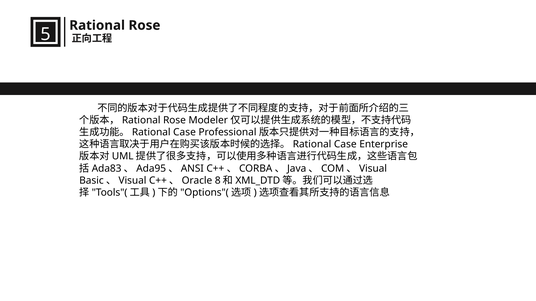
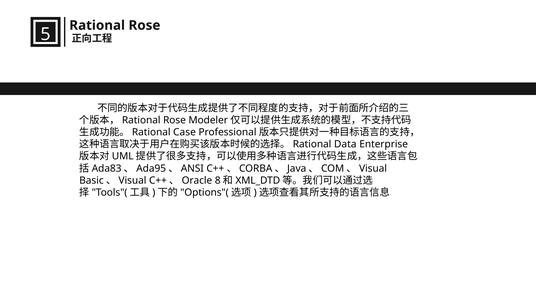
Case: Case -> Data (345, 145)
